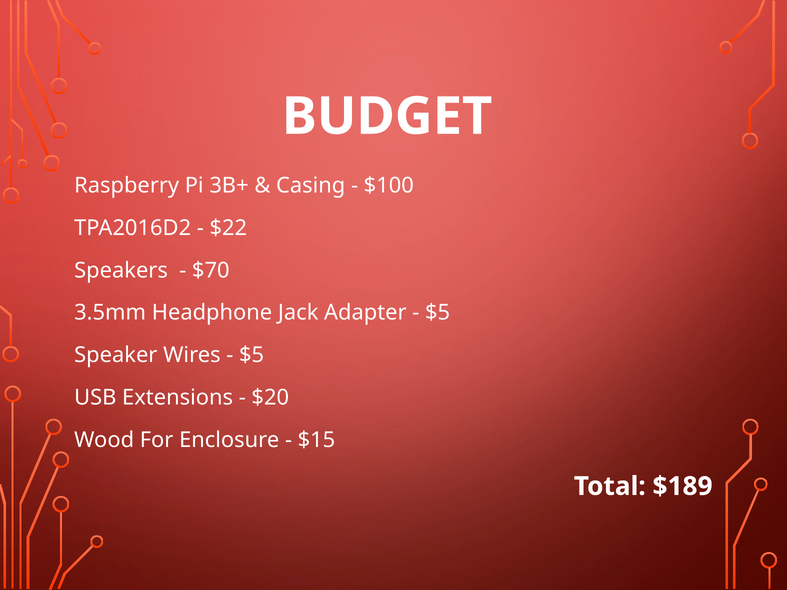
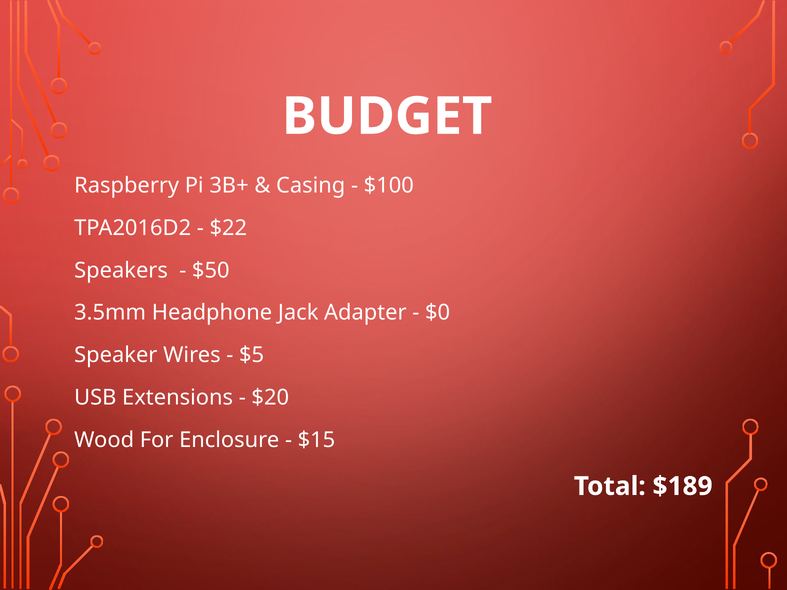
$70: $70 -> $50 (211, 270)
$5: $5 -> $0 (438, 313)
